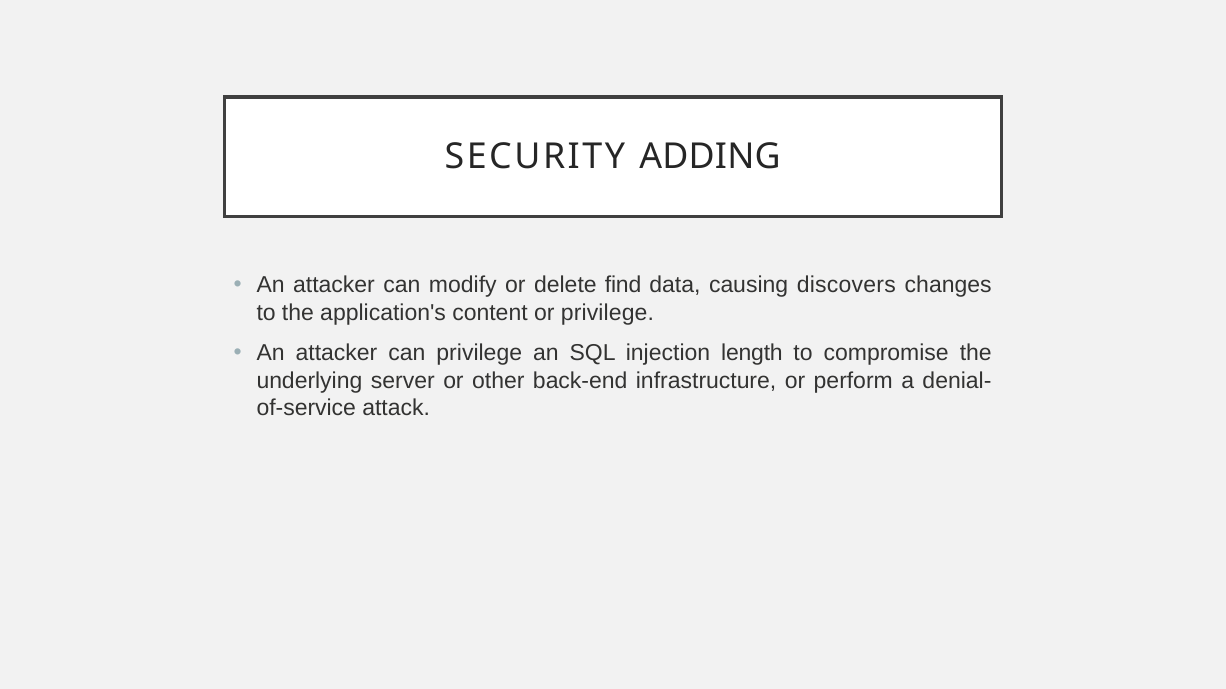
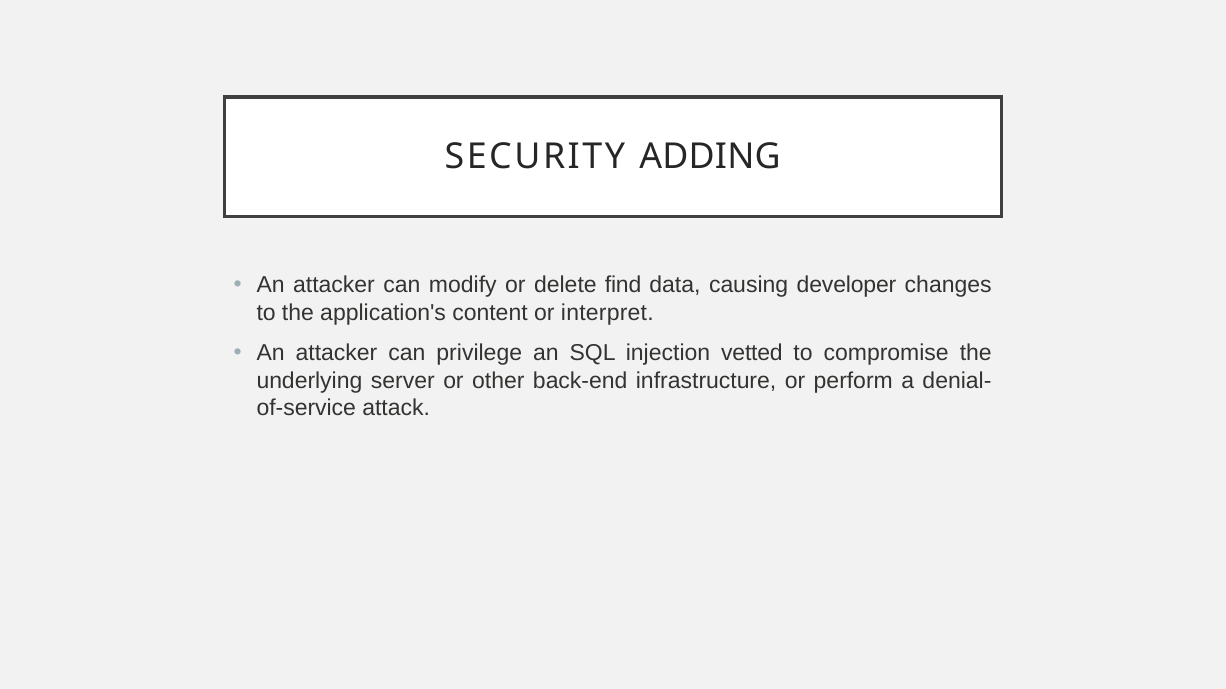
discovers: discovers -> developer (847, 285)
or privilege: privilege -> interpret (607, 313)
length: length -> vetted (752, 353)
